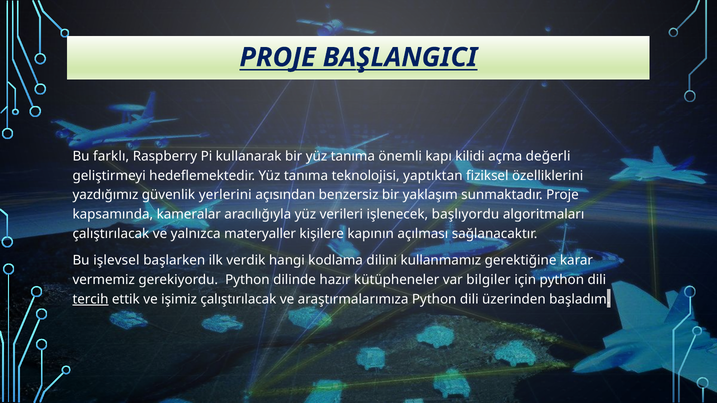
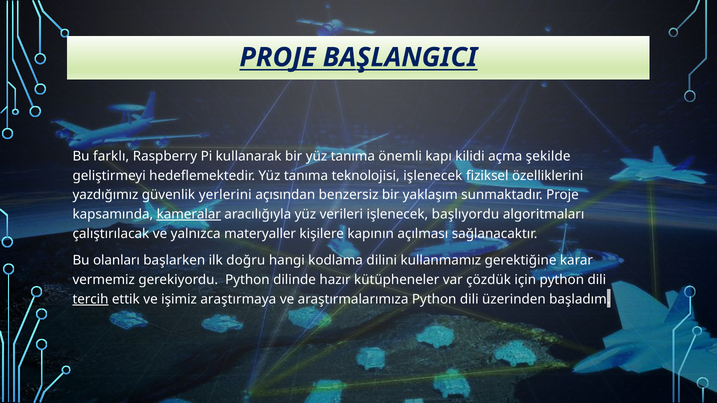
değerli: değerli -> şekilde (548, 156)
teknolojisi yaptıktan: yaptıktan -> işlenecek (433, 176)
kameralar underline: none -> present (189, 214)
işlevsel: işlevsel -> olanları (116, 261)
verdik: verdik -> doğru (246, 261)
bilgiler: bilgiler -> çözdük (489, 280)
işimiz çalıştırılacak: çalıştırılacak -> araştırmaya (238, 299)
